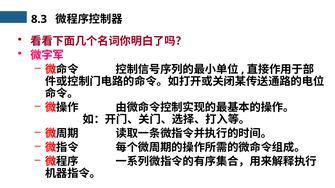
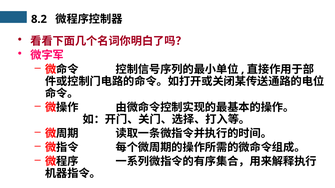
8.3: 8.3 -> 8.2 (39, 19)
